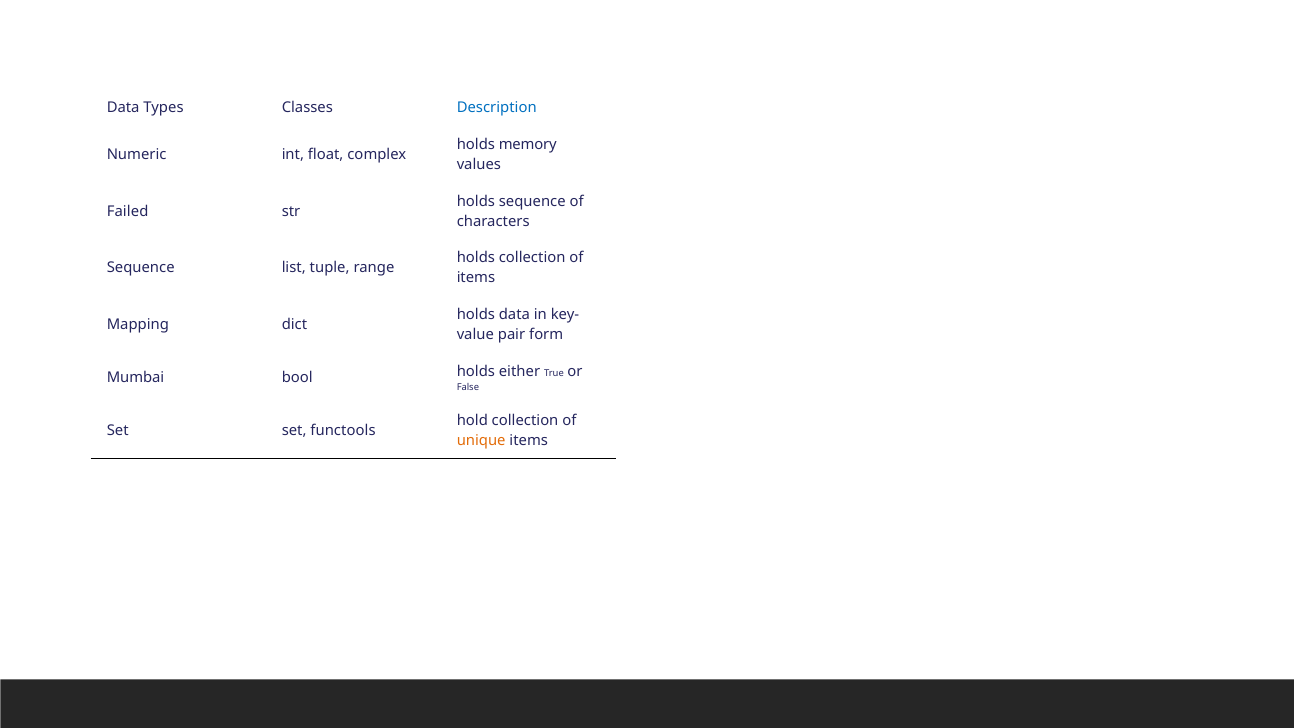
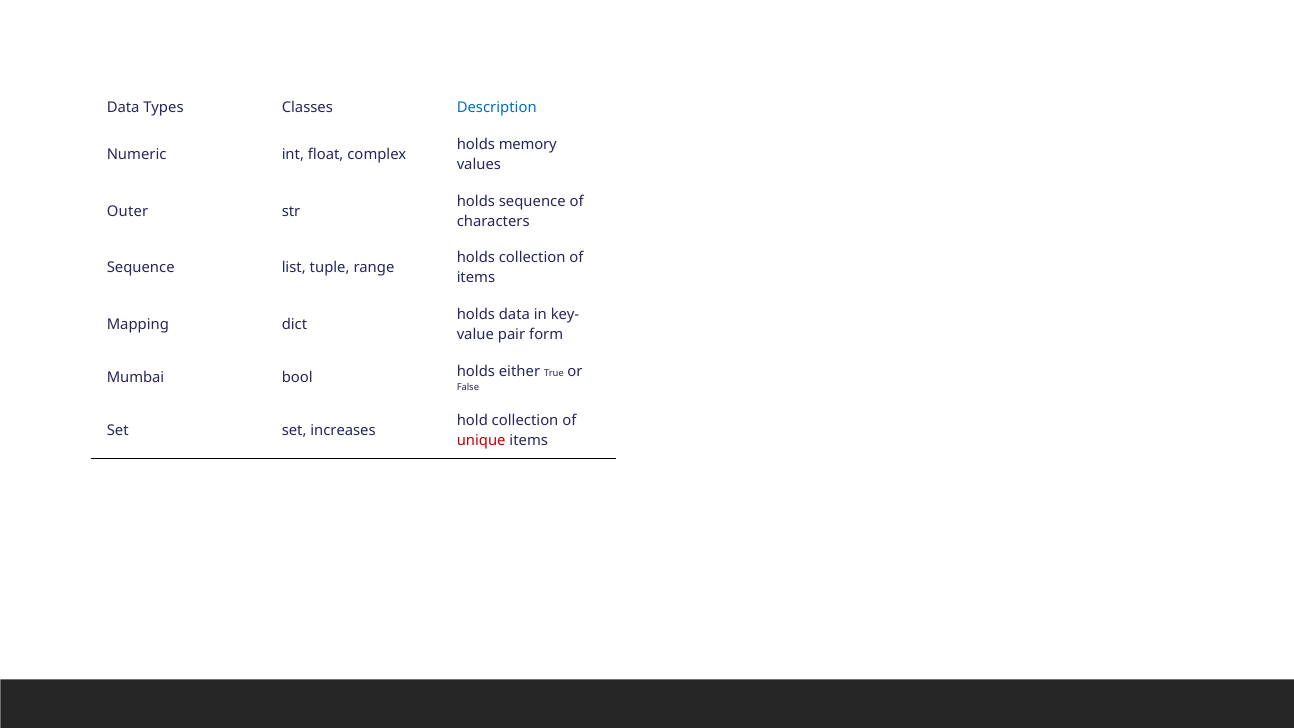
Failed: Failed -> Outer (128, 211)
functools: functools -> increases (343, 430)
unique colour: orange -> red (481, 441)
